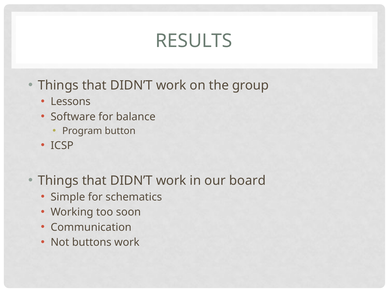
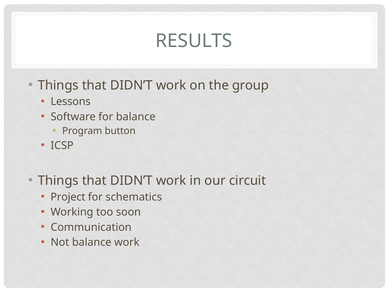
board: board -> circuit (248, 180)
Simple: Simple -> Project (68, 197)
Not buttons: buttons -> balance (92, 242)
